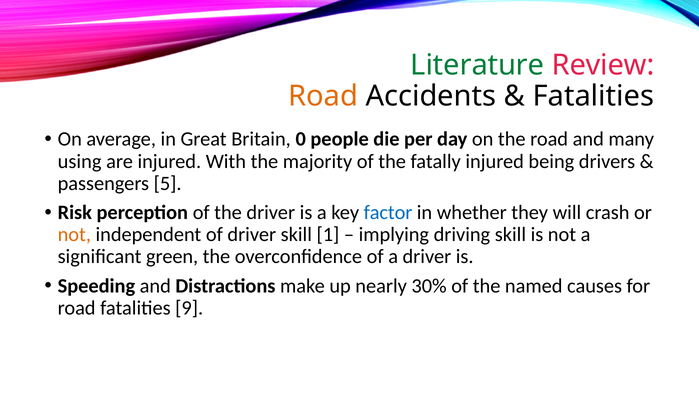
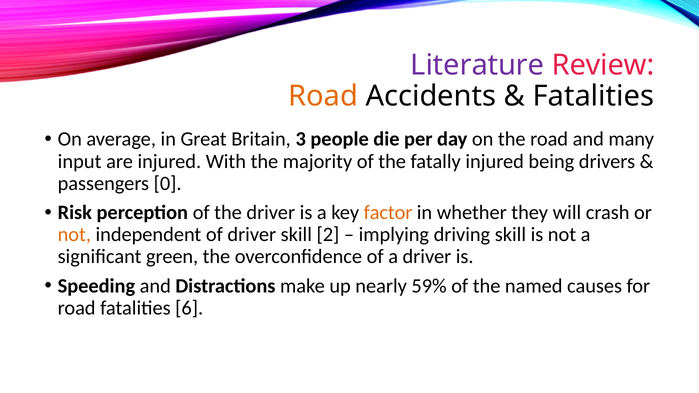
Literature colour: green -> purple (477, 65)
0: 0 -> 3 (301, 139)
using: using -> input (80, 161)
5: 5 -> 0 (168, 183)
factor colour: blue -> orange (388, 213)
1: 1 -> 2 (328, 235)
30%: 30% -> 59% (429, 286)
9: 9 -> 6 (189, 308)
